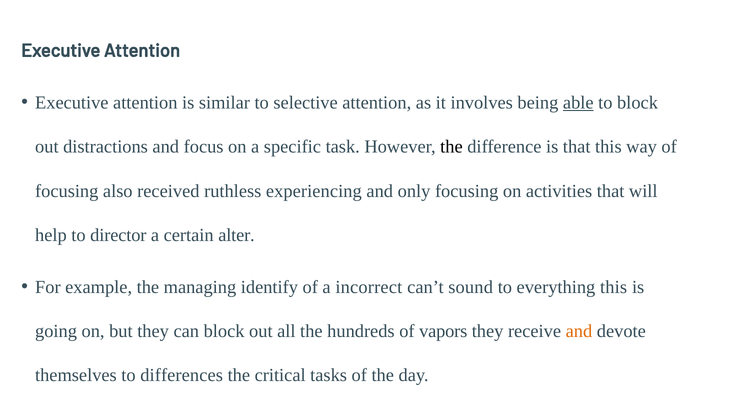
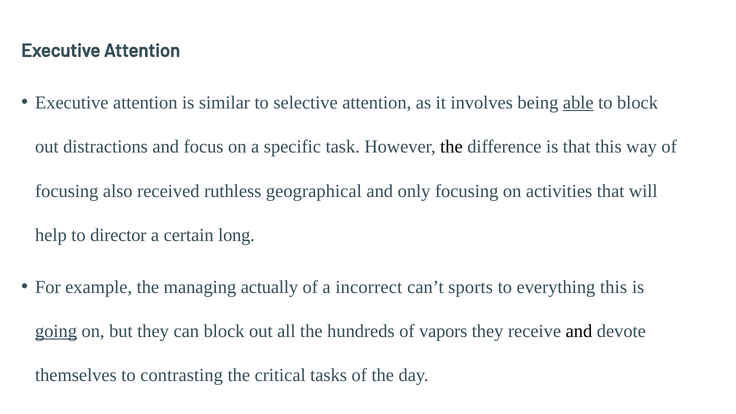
experiencing: experiencing -> geographical (314, 191)
alter: alter -> long (237, 235)
identify: identify -> actually (269, 287)
sound: sound -> sports (471, 287)
going underline: none -> present (56, 331)
and colour: orange -> black (579, 331)
differences: differences -> contrasting (182, 375)
